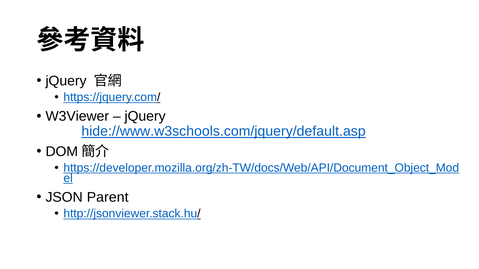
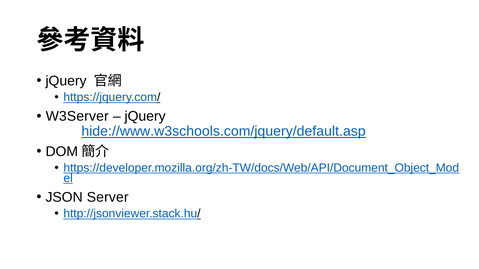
W3Viewer: W3Viewer -> W3Server (77, 116)
Parent: Parent -> Server (108, 198)
